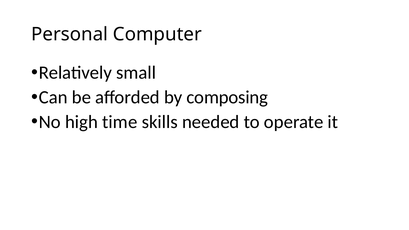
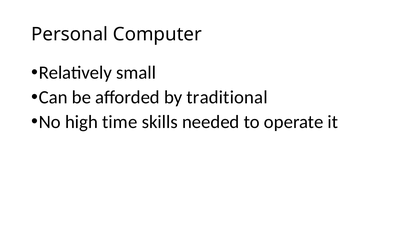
composing: composing -> traditional (227, 97)
